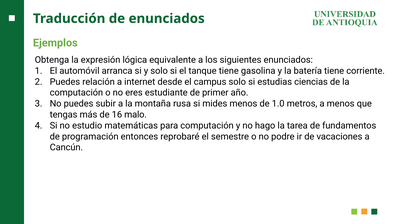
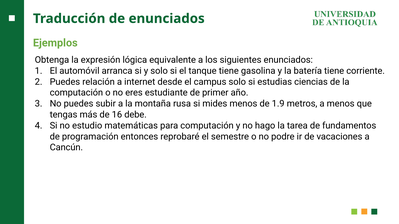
1.0: 1.0 -> 1.9 (278, 104)
malo: malo -> debe (135, 115)
